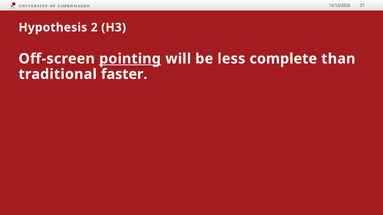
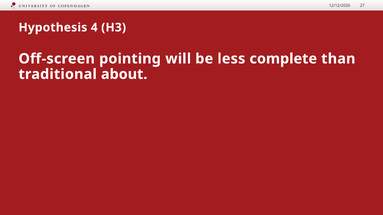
2: 2 -> 4 (94, 28)
pointing underline: present -> none (130, 59)
faster: faster -> about (124, 74)
